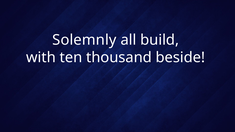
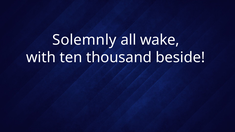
build: build -> wake (160, 40)
